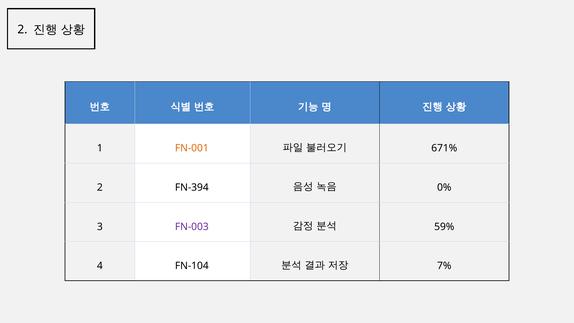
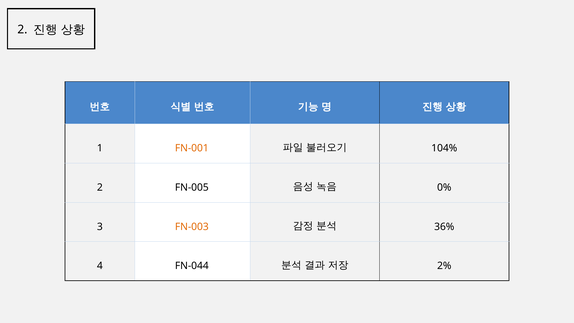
671%: 671% -> 104% (444, 148)
FN-394: FN-394 -> FN-005 (192, 187)
FN-003 colour: purple -> orange (192, 227)
59%: 59% -> 36% (444, 227)
FN-104: FN-104 -> FN-044 (192, 266)
7%: 7% -> 2% (444, 266)
